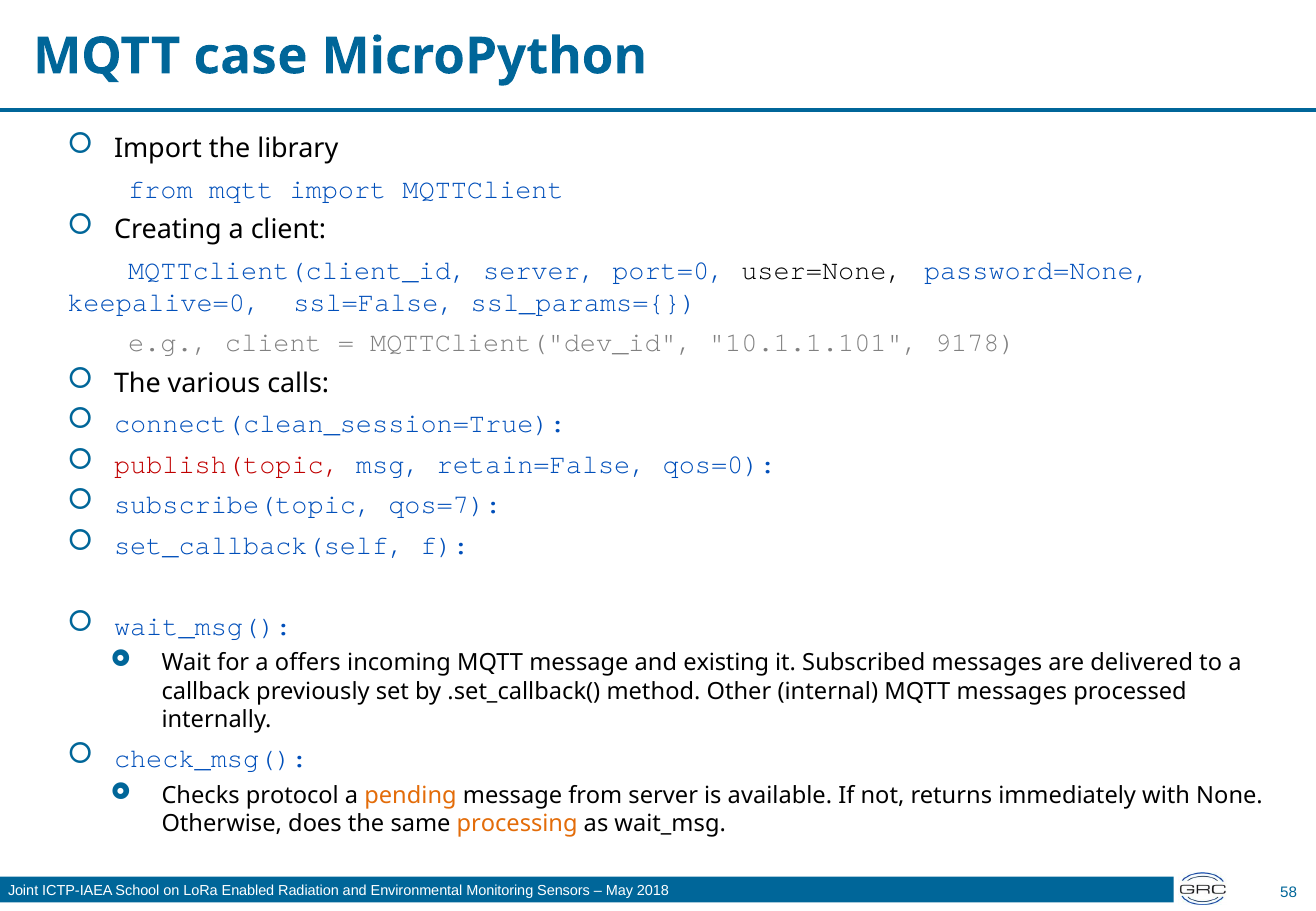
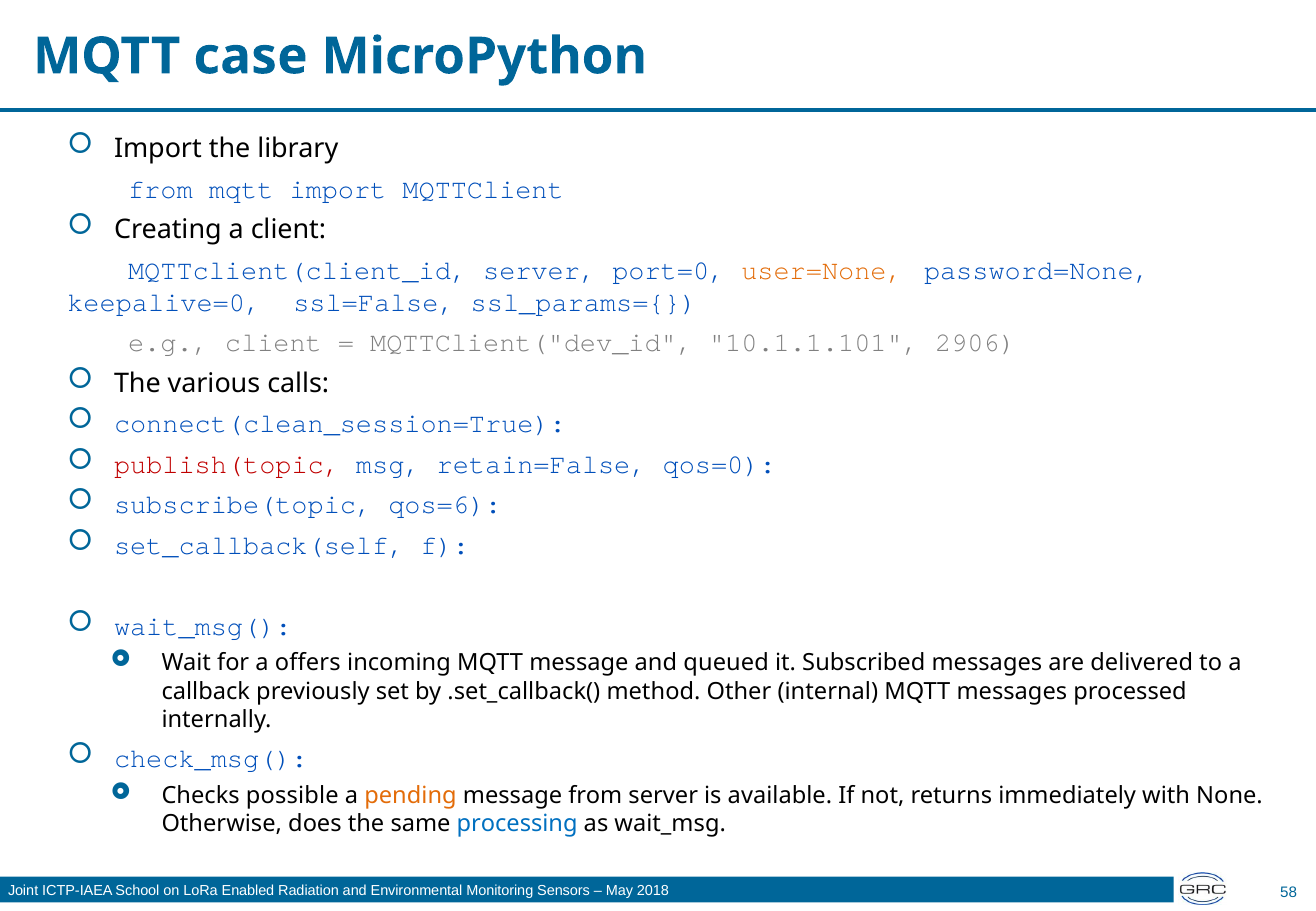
user=None colour: black -> orange (822, 270)
9178: 9178 -> 2906 (975, 343)
qos=7: qos=7 -> qos=6 (445, 505)
existing: existing -> queued (726, 663)
protocol: protocol -> possible (292, 795)
processing colour: orange -> blue (517, 824)
